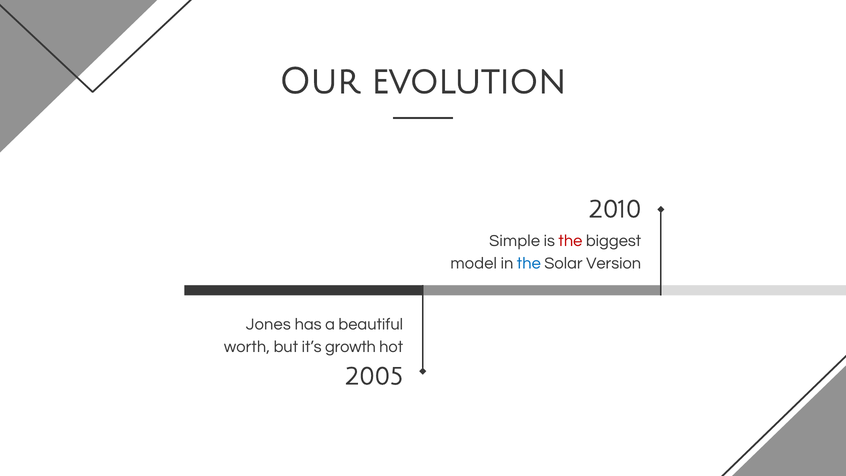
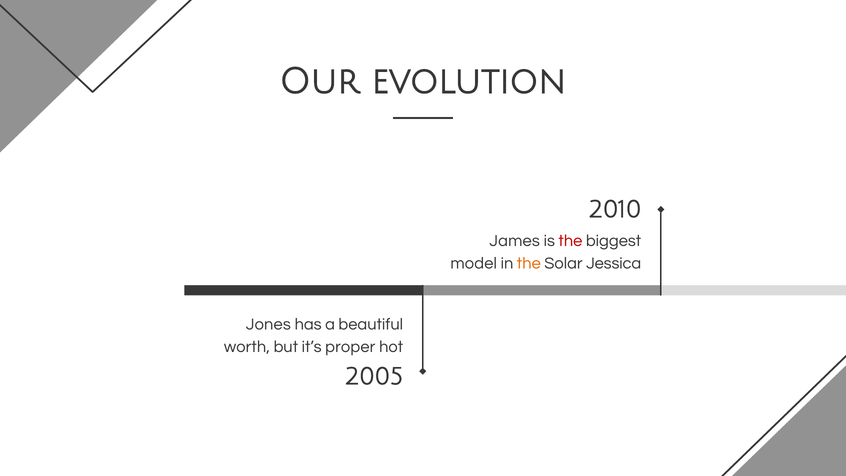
Simple: Simple -> James (515, 241)
the colour: blue -> orange (529, 263)
Version: Version -> Jessica (614, 263)
growth: growth -> proper (350, 347)
